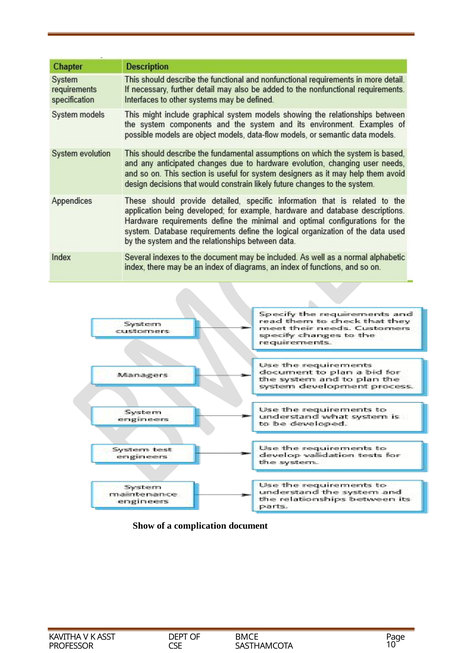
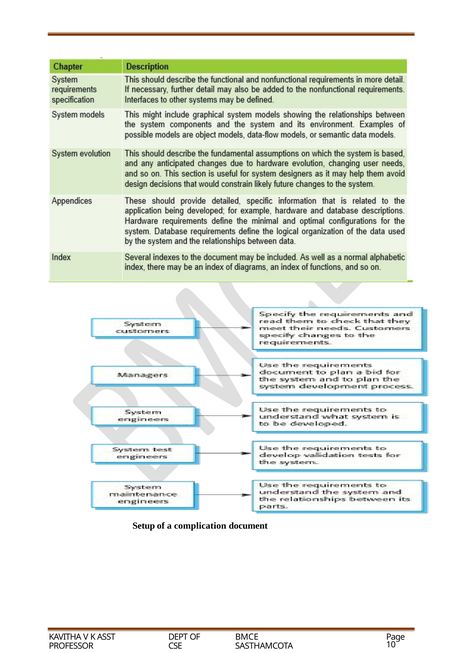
Show: Show -> Setup (144, 527)
